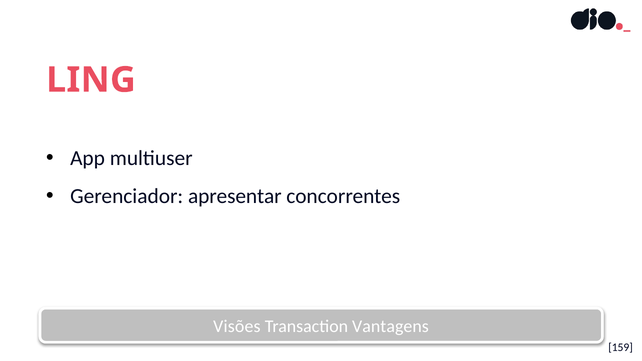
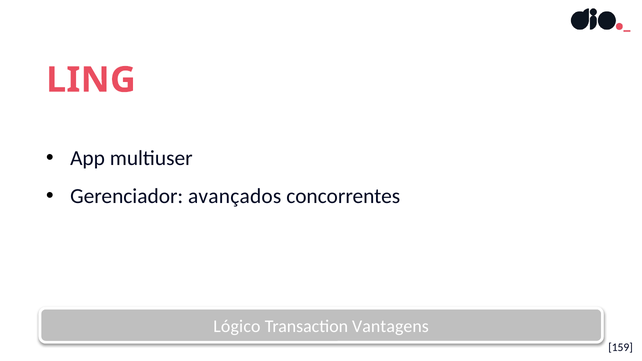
apresentar: apresentar -> avançados (235, 196)
Visões: Visões -> Lógico (237, 327)
